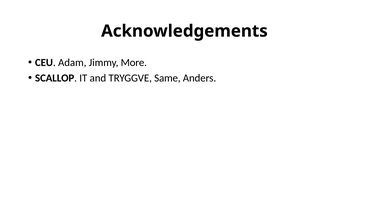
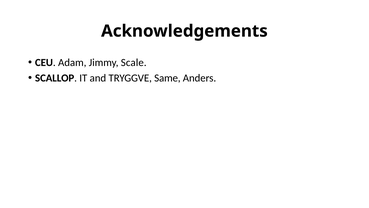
More: More -> Scale (134, 62)
